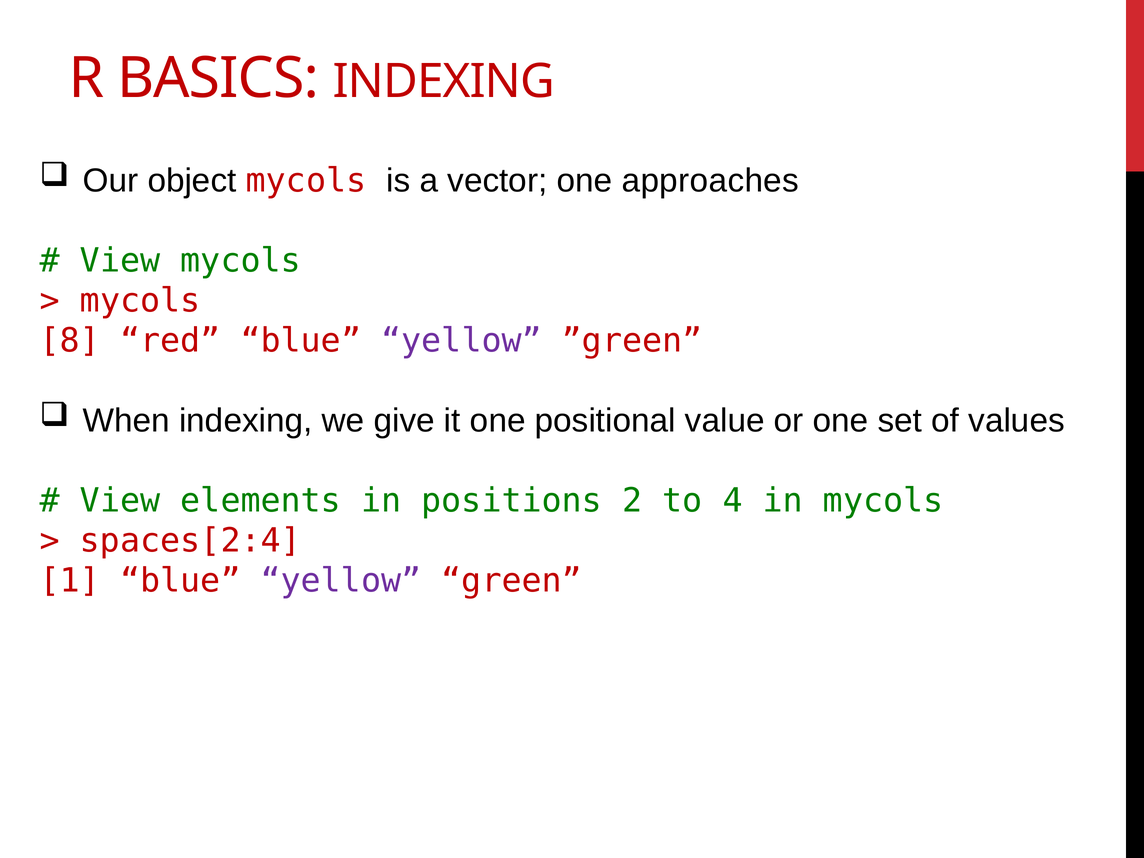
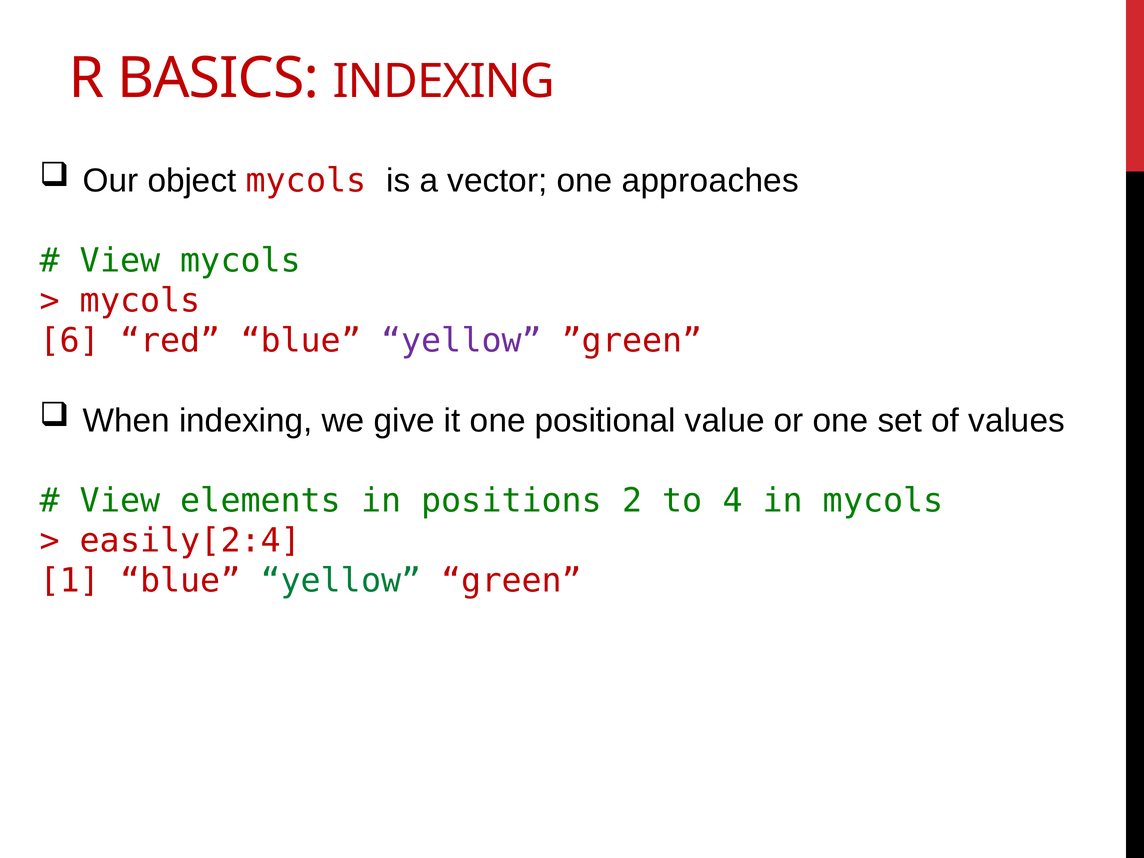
8: 8 -> 6 (70, 341)
spaces[2:4: spaces[2:4 -> easily[2:4 (190, 541)
yellow colour: purple -> green (341, 581)
